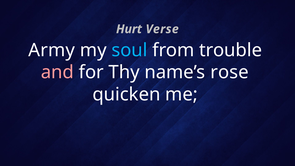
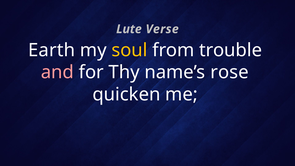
Hurt: Hurt -> Lute (129, 29)
Army: Army -> Earth (52, 50)
soul colour: light blue -> yellow (129, 50)
